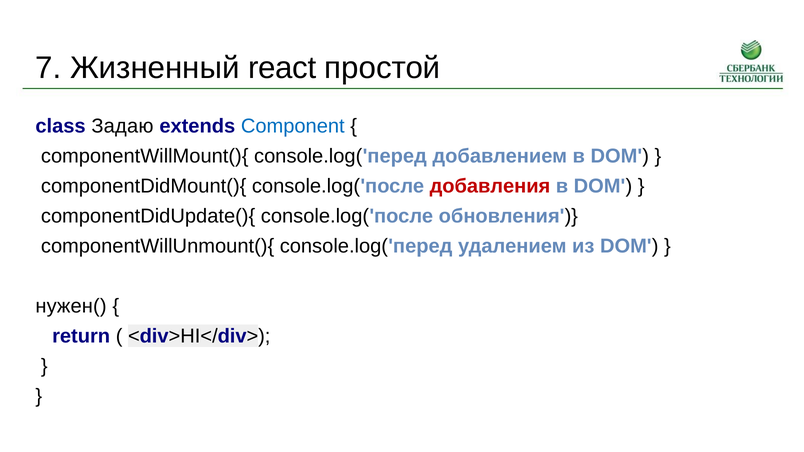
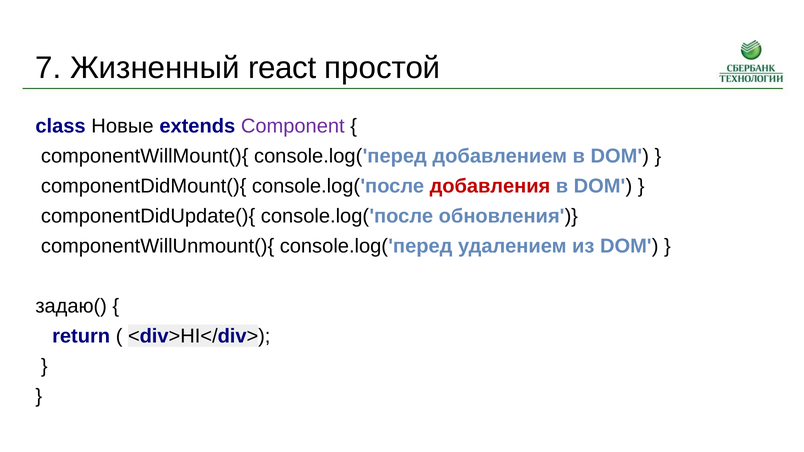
Задаю: Задаю -> Новые (122, 126)
Component colour: blue -> purple (293, 126)
нужен(: нужен( -> задаю( (71, 306)
